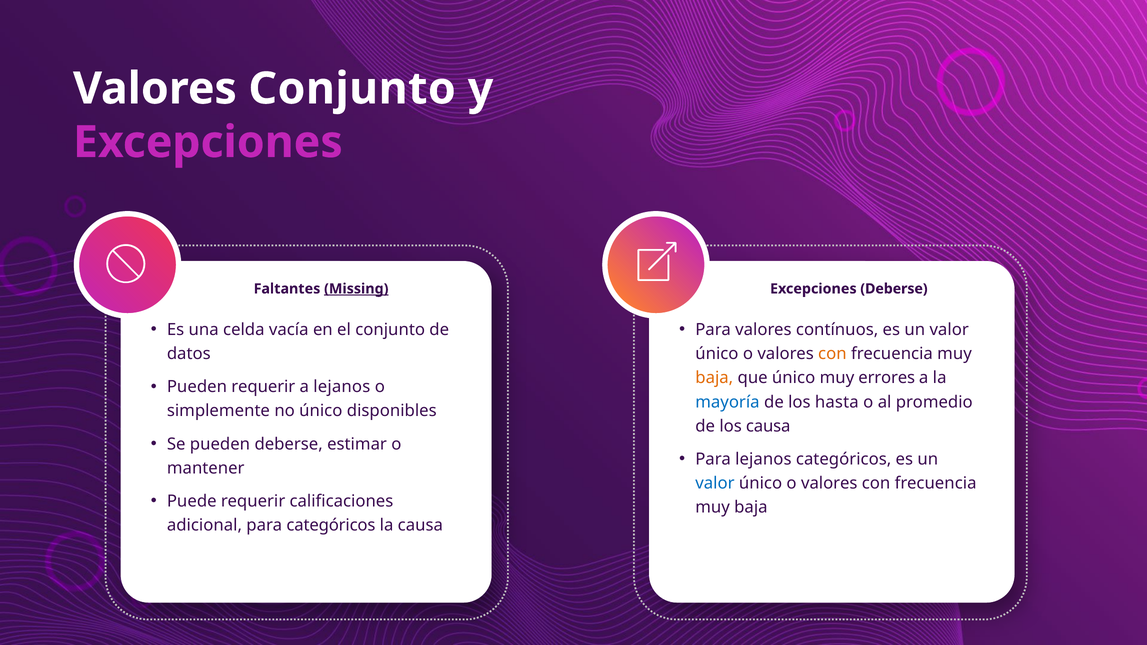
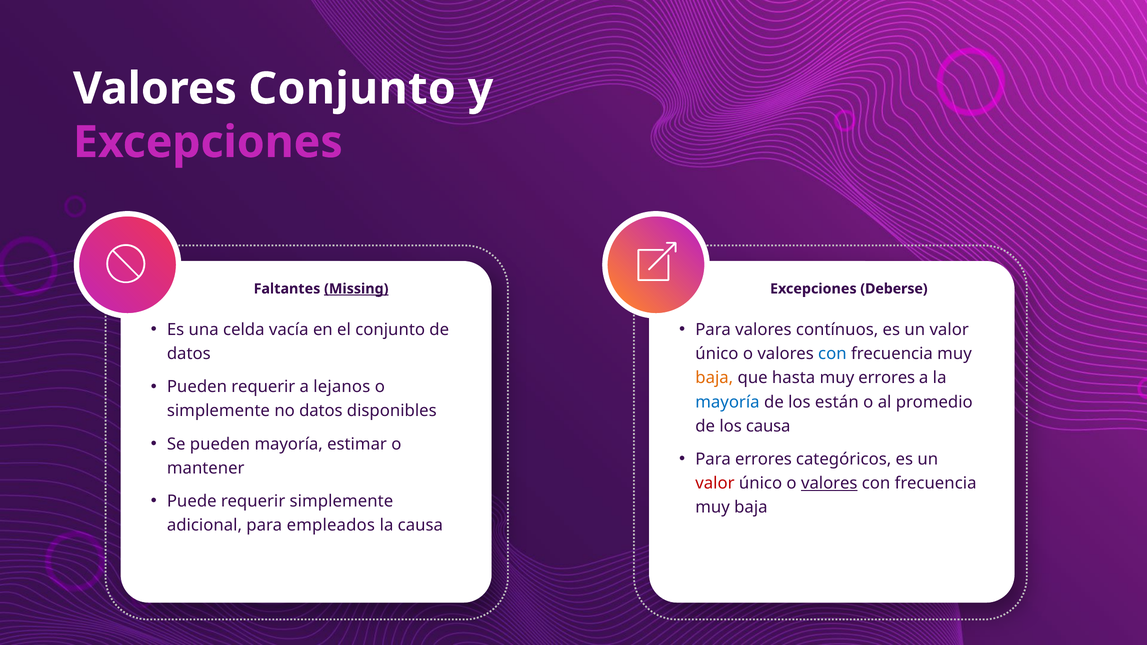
con colour: orange -> blue (832, 354)
que único: único -> hasta (794, 378)
hasta: hasta -> están (837, 402)
no único: único -> datos (321, 411)
pueden deberse: deberse -> mayoría (289, 444)
Para lejanos: lejanos -> errores (763, 459)
valor colour: blue -> red (715, 483)
valores underline: none -> present (829, 483)
requerir calificaciones: calificaciones -> simplemente (341, 501)
para categóricos: categóricos -> empleados (331, 525)
